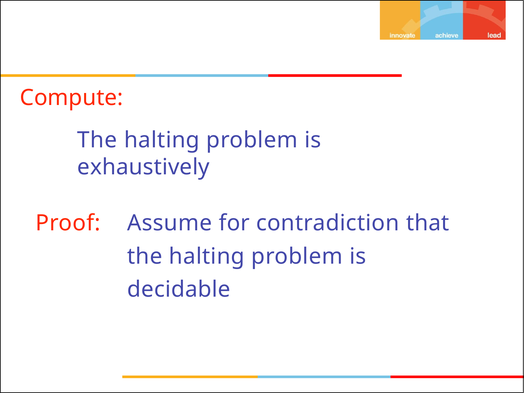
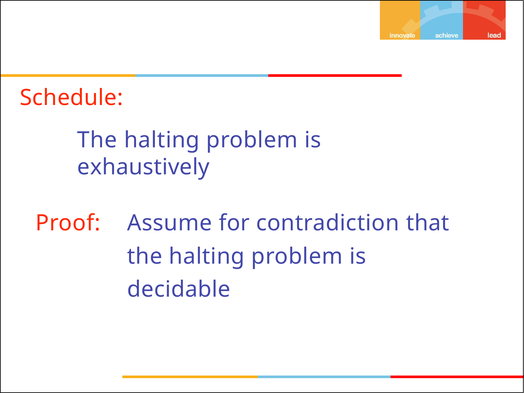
Compute: Compute -> Schedule (71, 98)
